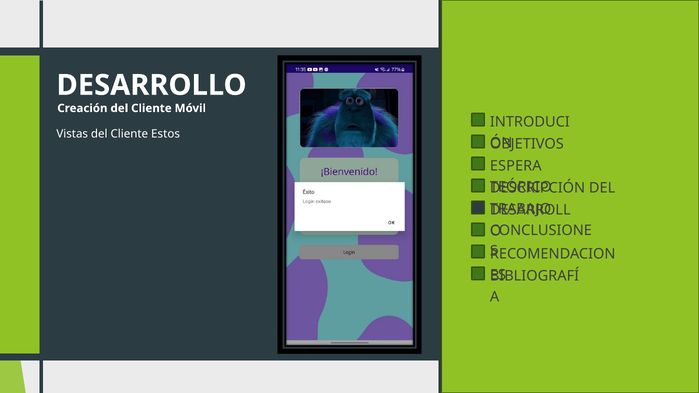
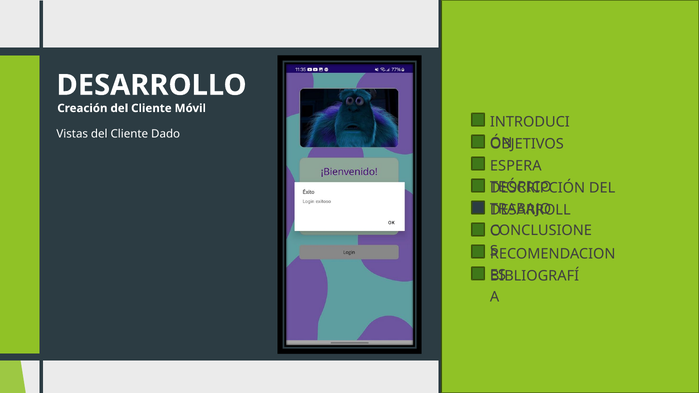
Estos: Estos -> Dado (166, 134)
